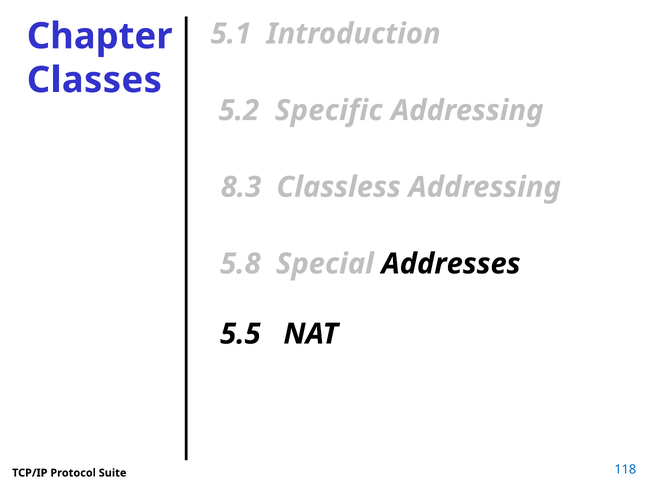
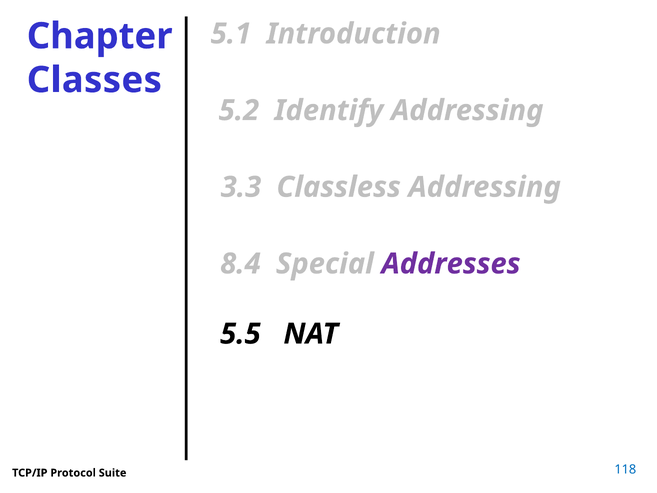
Specific: Specific -> Identify (329, 110)
8.3: 8.3 -> 3.3 (241, 187)
5.8: 5.8 -> 8.4 (240, 264)
Addresses colour: black -> purple (451, 264)
